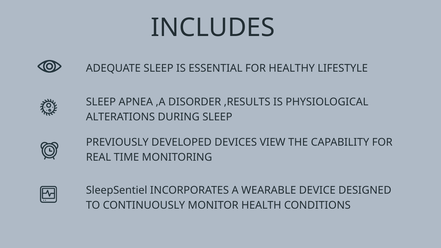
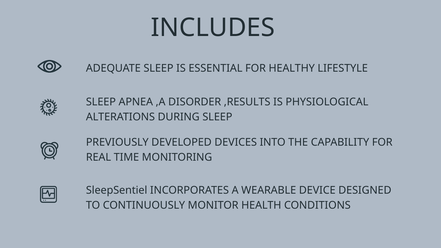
VIEW: VIEW -> INTO (273, 142)
